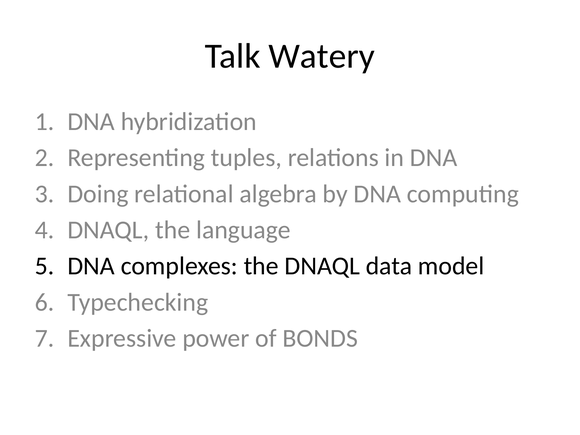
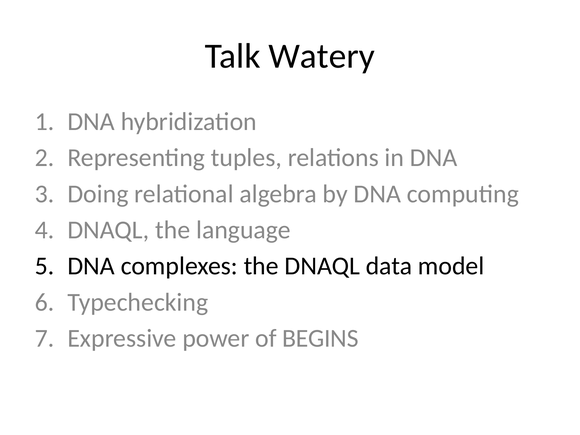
BONDS: BONDS -> BEGINS (320, 338)
